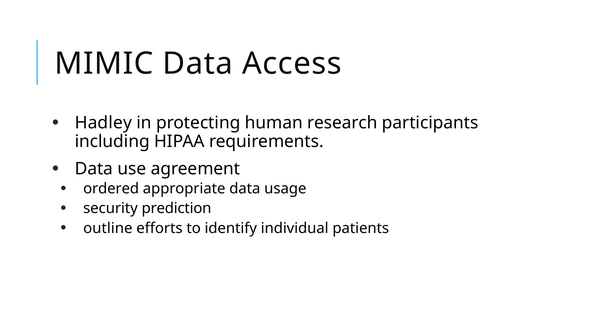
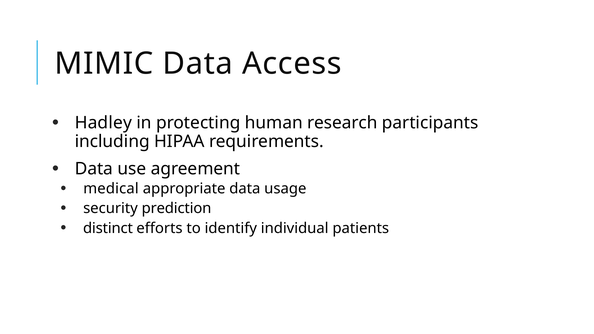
ordered: ordered -> medical (111, 189)
outline: outline -> distinct (108, 228)
